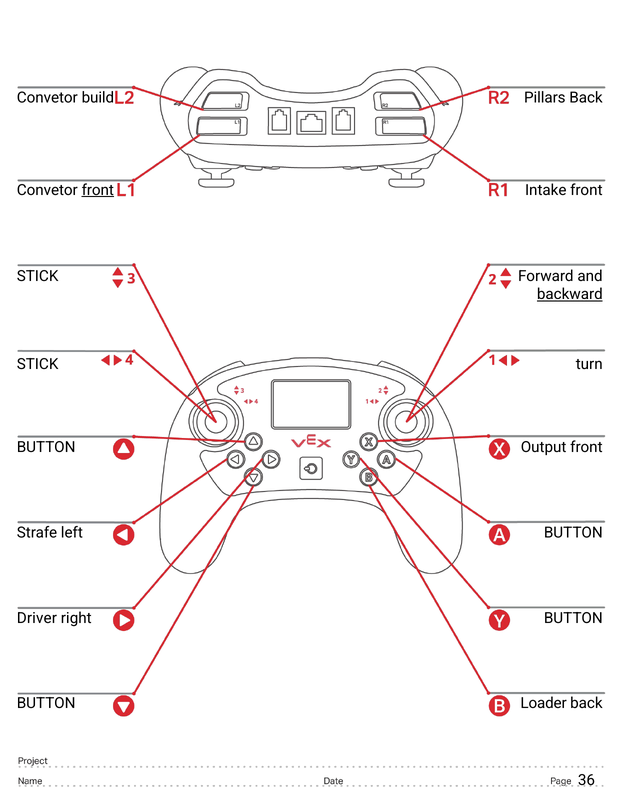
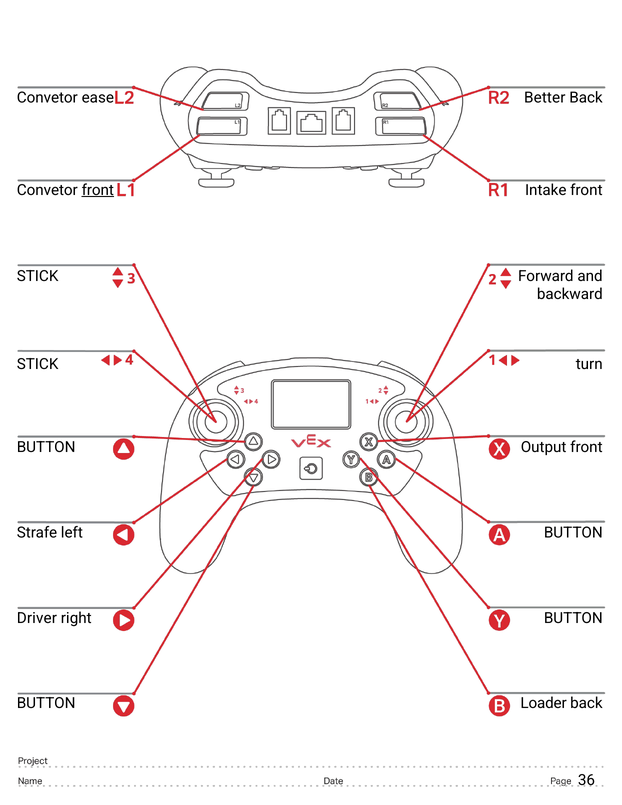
build: build -> ease (98, 98)
Pillars: Pillars -> Better (545, 98)
backward underline: present -> none (570, 294)
